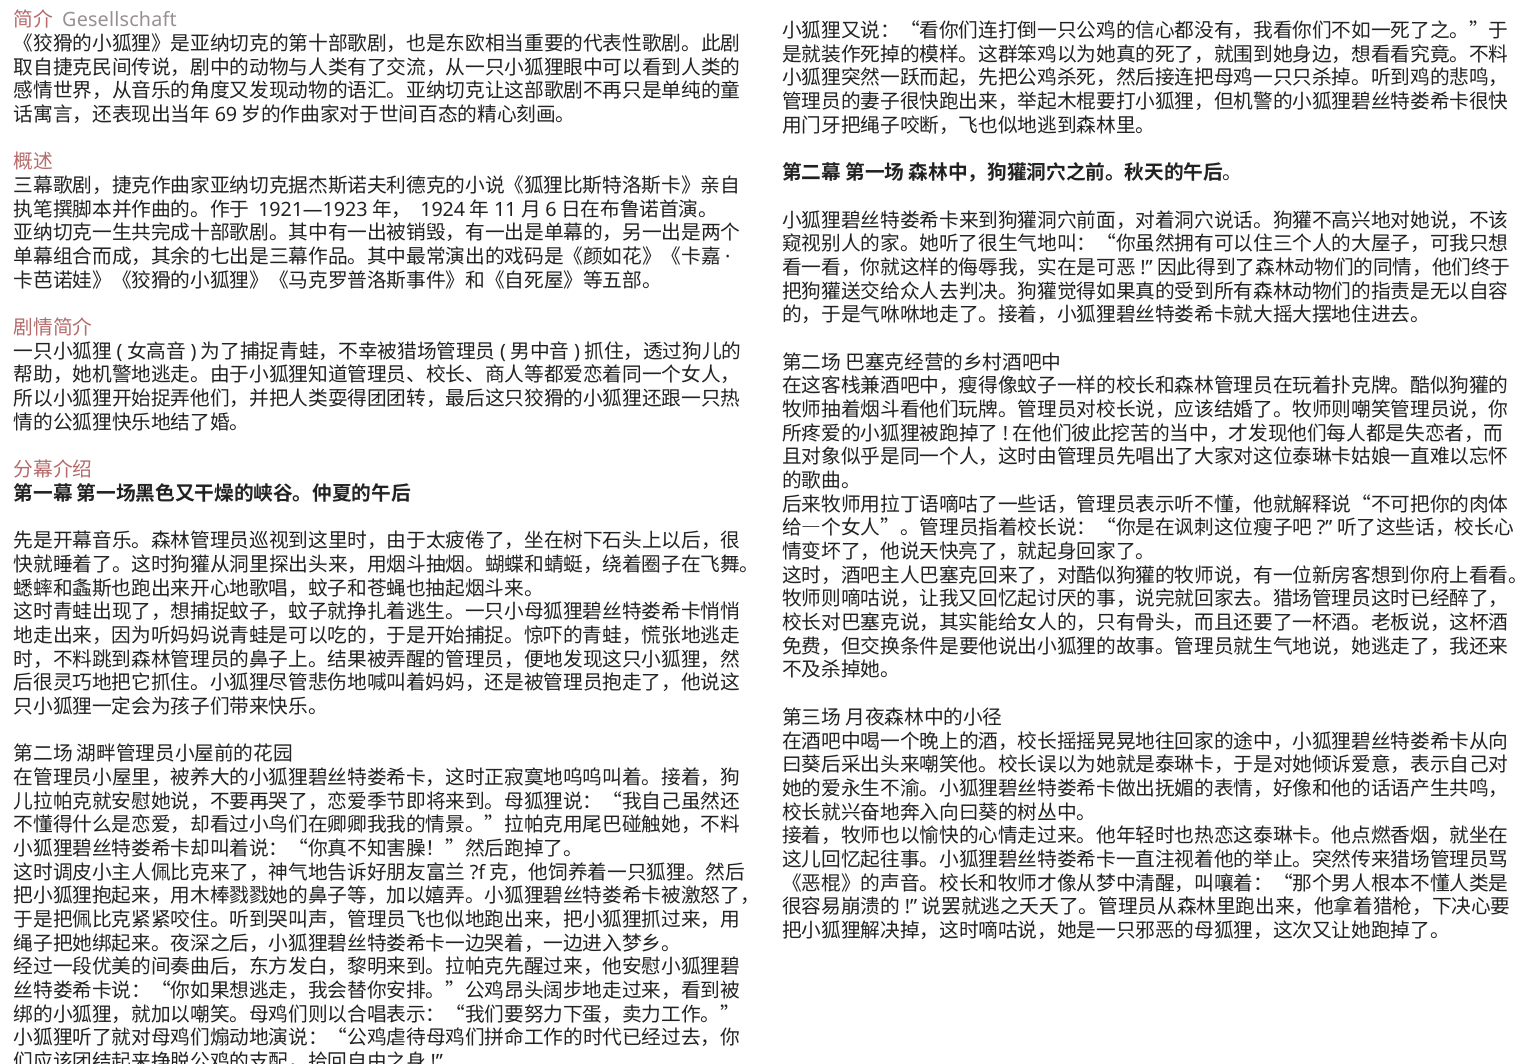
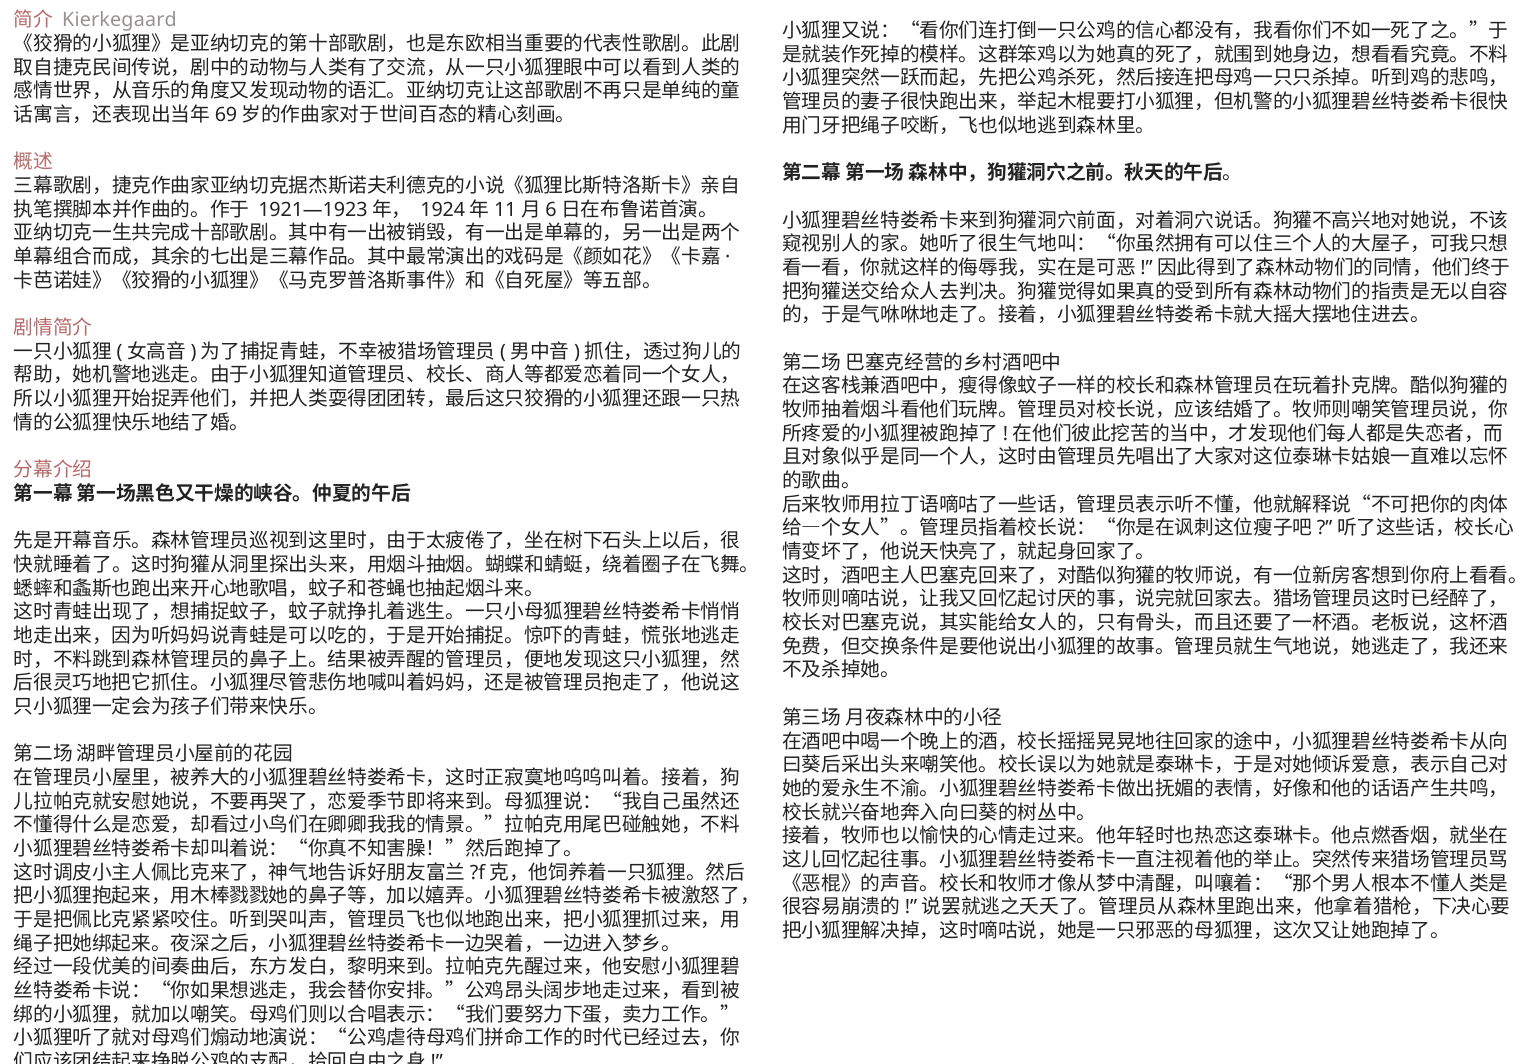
Gesellschaft: Gesellschaft -> Kierkegaard (119, 20)
